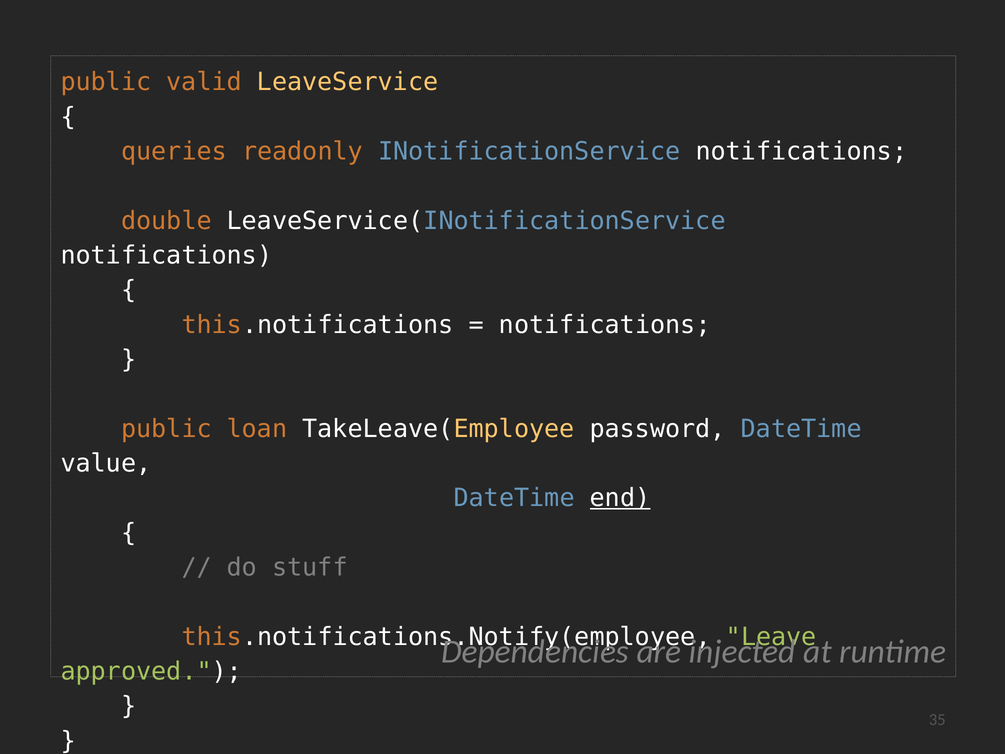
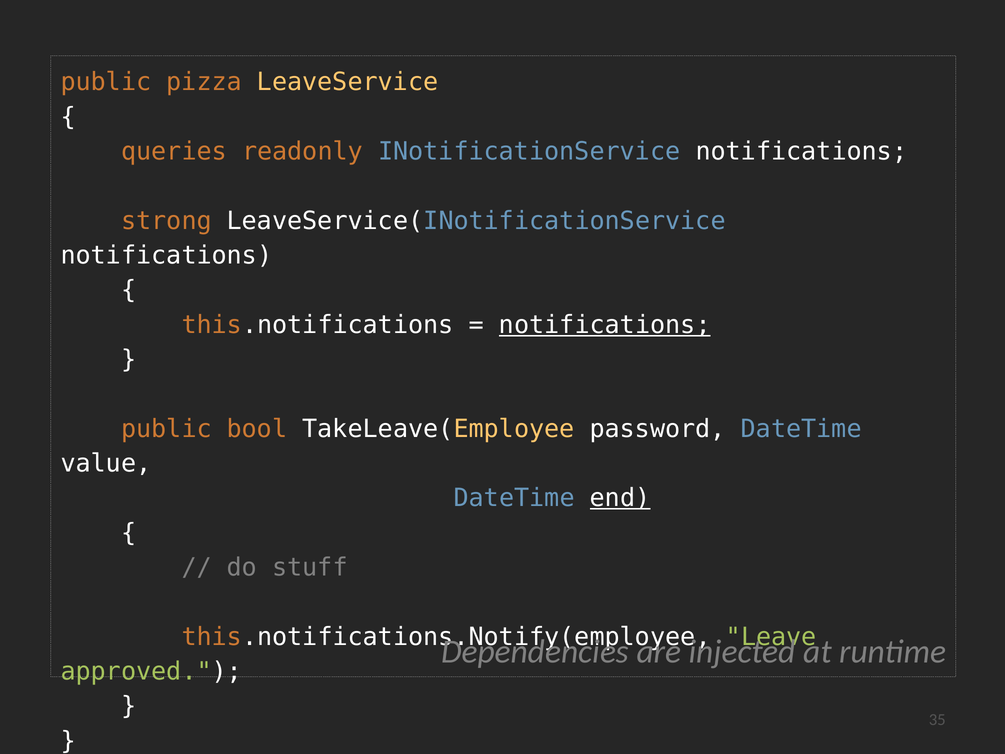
valid: valid -> pizza (204, 82)
double: double -> strong (166, 221)
notifications underline: none -> present (605, 325)
loan: loan -> bool (257, 429)
